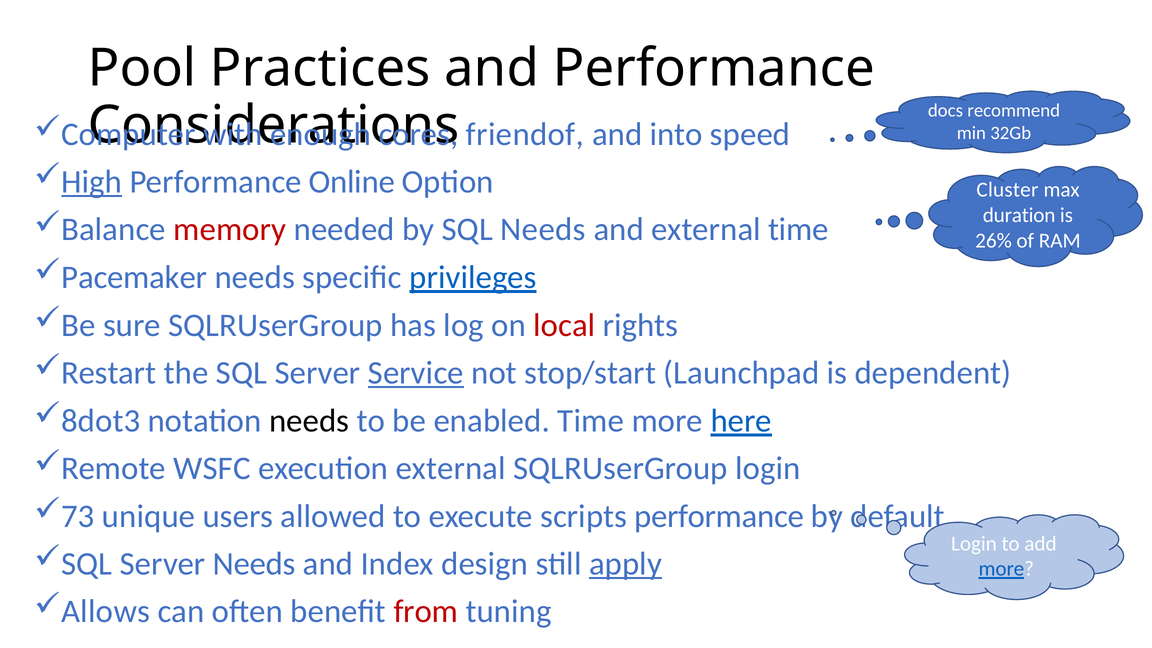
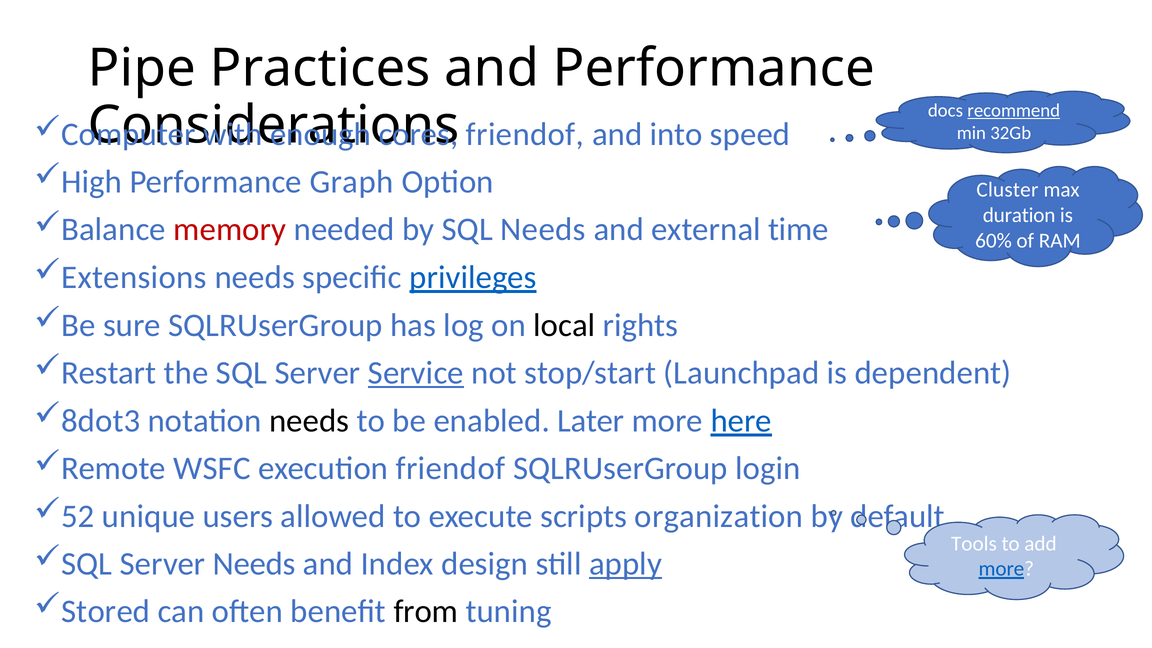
Pool: Pool -> Pipe (142, 68)
recommend underline: none -> present (1014, 110)
High underline: present -> none (92, 182)
Online: Online -> Graph (351, 182)
26%: 26% -> 60% (994, 241)
Pacemaker: Pacemaker -> Extensions (134, 278)
local colour: red -> black (564, 325)
enabled Time: Time -> Later (591, 421)
execution external: external -> friendof (450, 469)
73: 73 -> 52 (78, 516)
scripts performance: performance -> organization (719, 516)
Login: Login -> Tools (974, 544)
Allows: Allows -> Stored (106, 611)
from colour: red -> black (426, 611)
